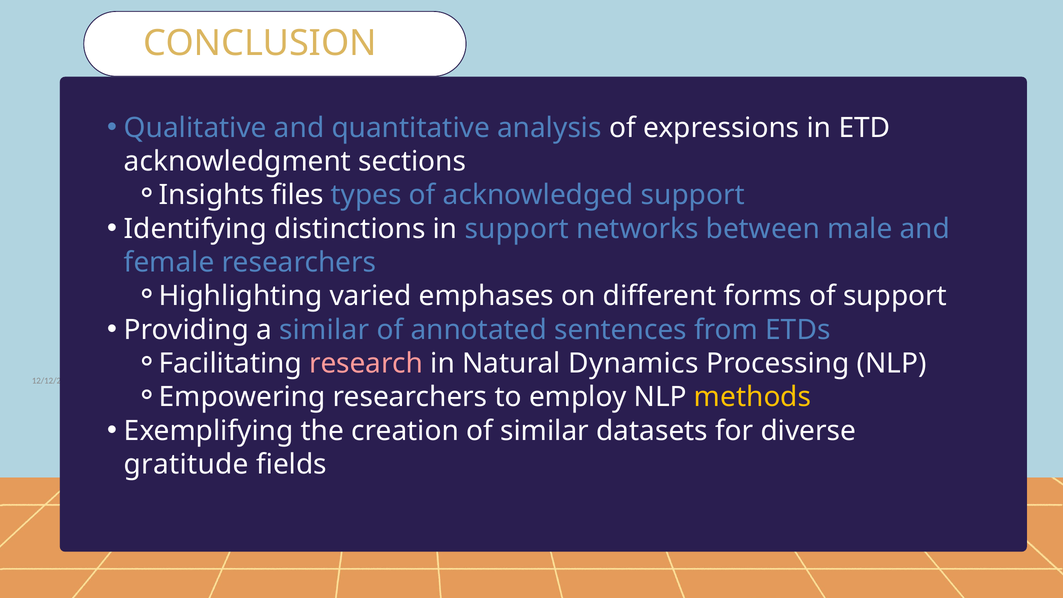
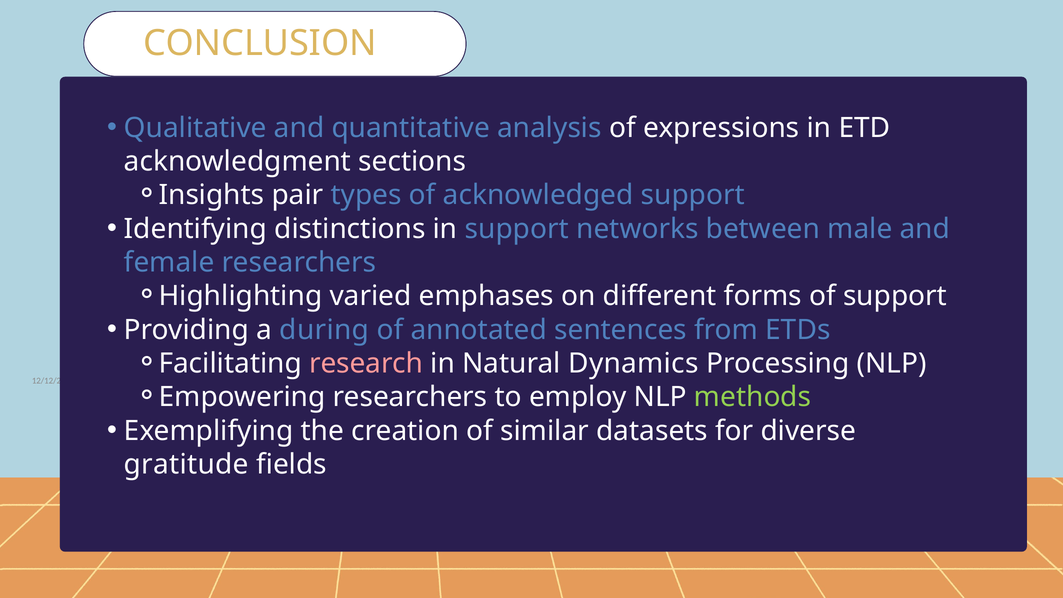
files: files -> pair (297, 195)
a similar: similar -> during (324, 330)
methods colour: yellow -> light green (753, 397)
